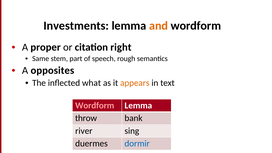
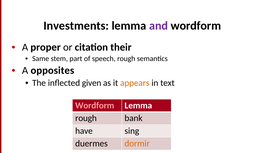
and colour: orange -> purple (159, 26)
right: right -> their (121, 47)
what: what -> given (92, 83)
throw: throw -> rough (86, 118)
river: river -> have (84, 131)
dormir colour: blue -> orange (137, 144)
